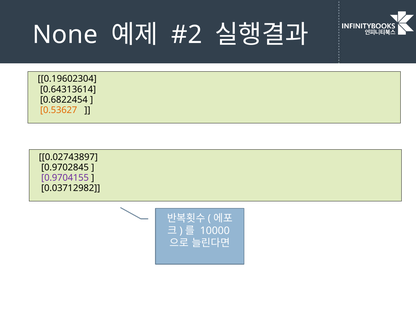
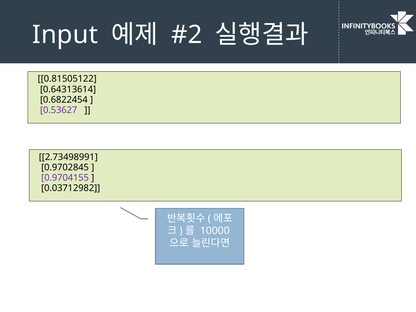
None: None -> Input (65, 35)
0.19602304: 0.19602304 -> 0.81505122 (67, 79)
0.53627 colour: orange -> purple (59, 110)
0.02743897: 0.02743897 -> 2.73498991 (68, 157)
